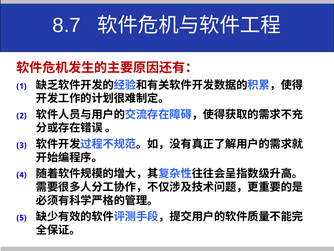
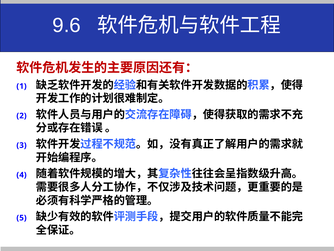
8.7: 8.7 -> 9.6 (67, 25)
